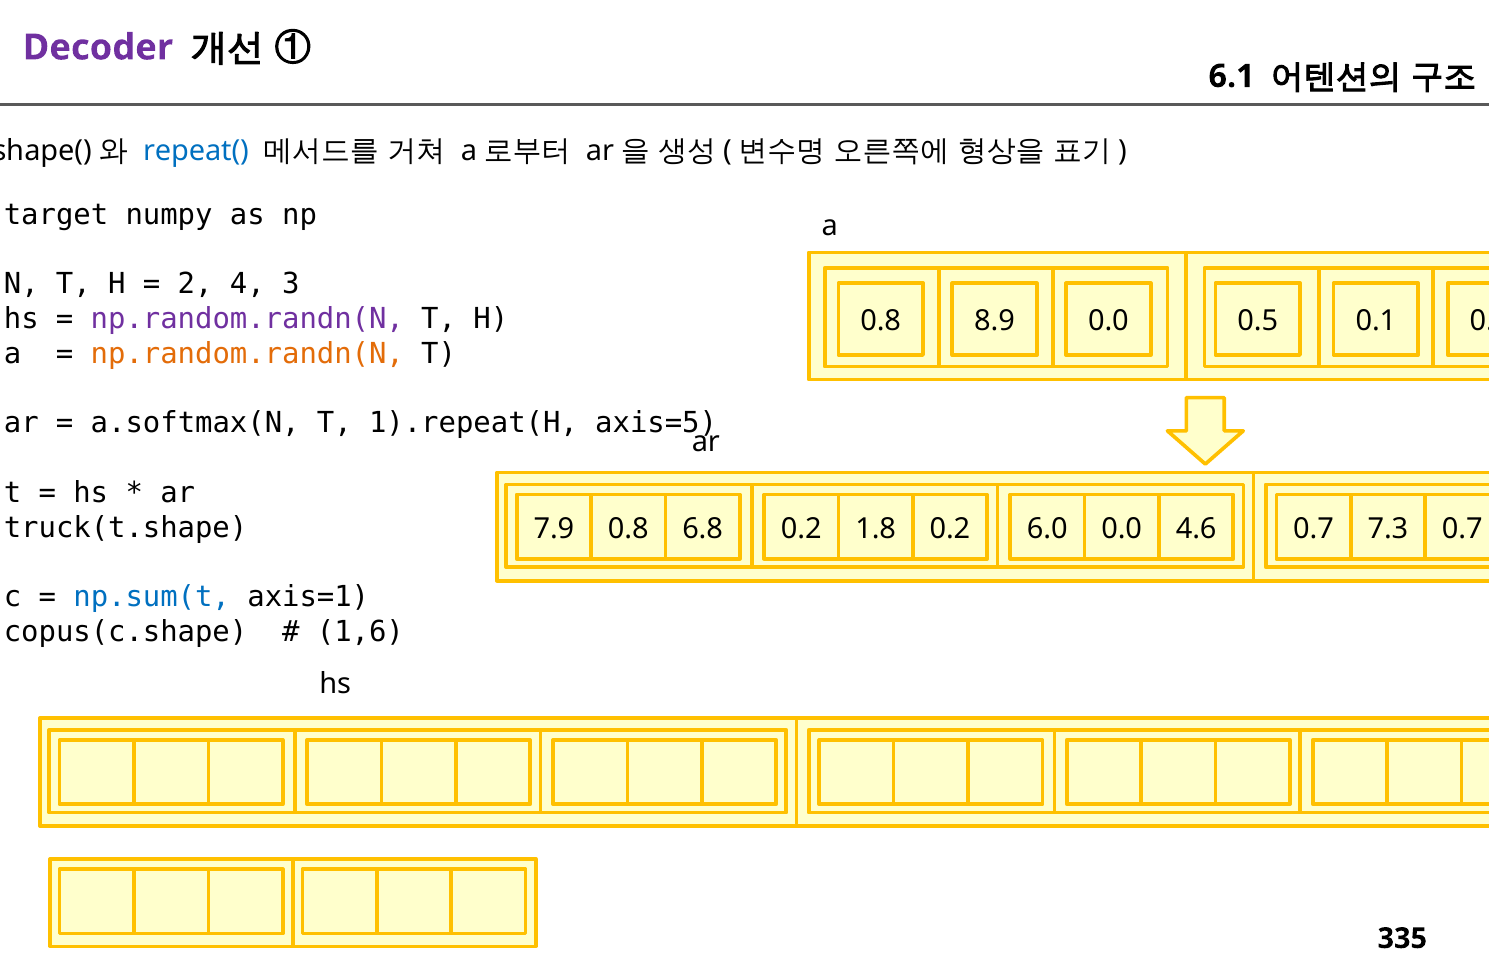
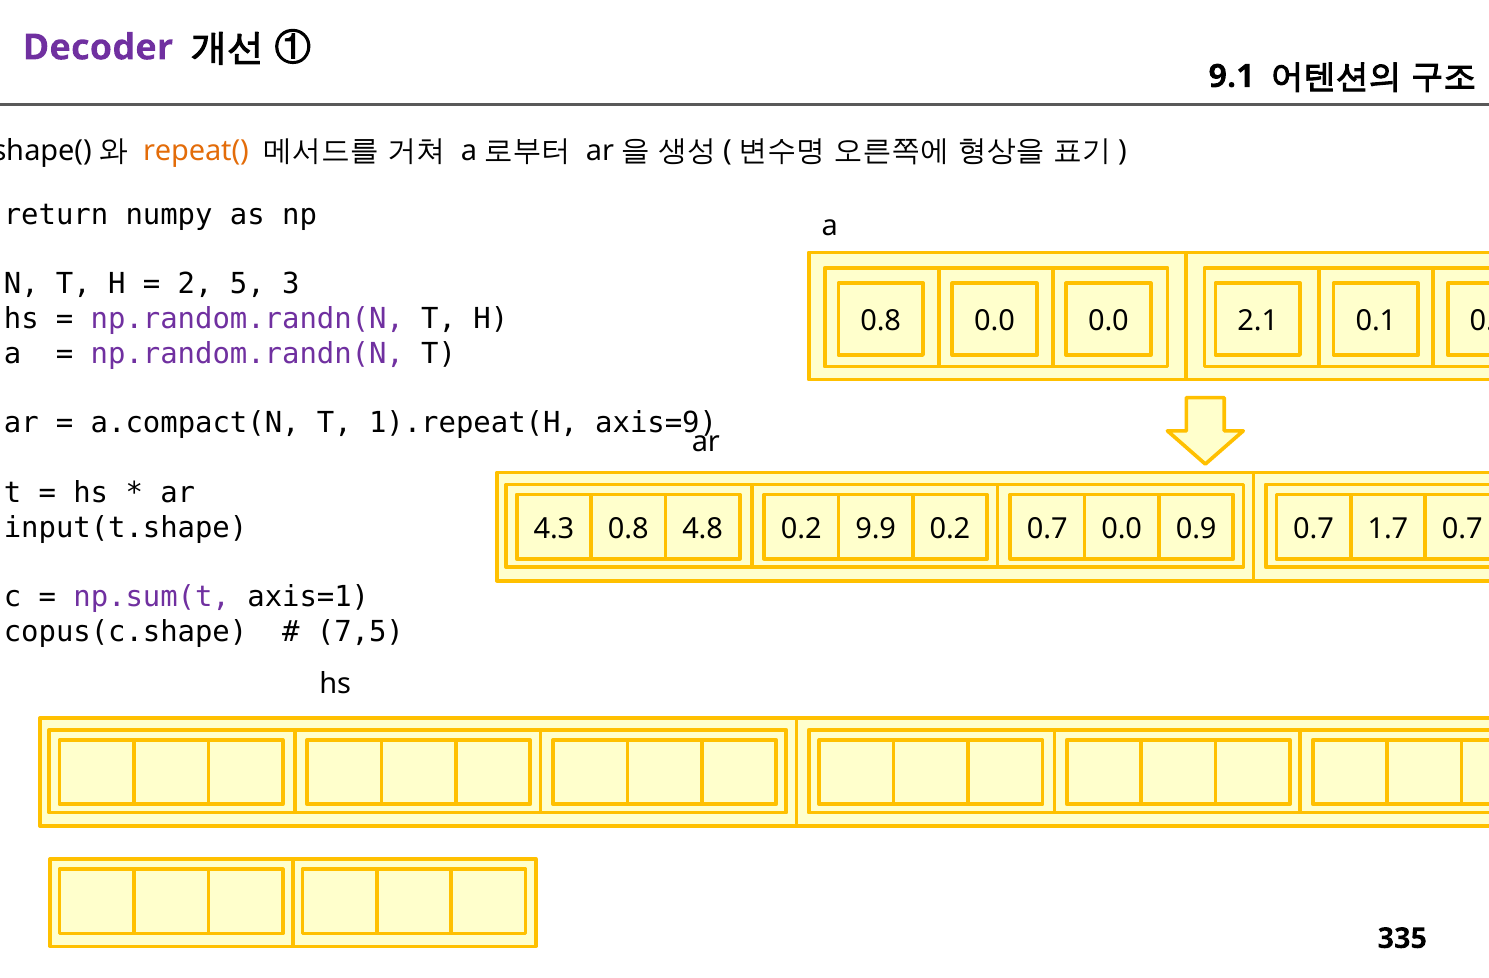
6.1: 6.1 -> 9.1 (1232, 76)
repeat( colour: blue -> orange (196, 151)
target: target -> return (56, 215)
4: 4 -> 5 (247, 284)
0.8 8.9: 8.9 -> 0.0 (995, 321)
0.5: 0.5 -> 2.1 (1258, 321)
np.random.randn(N colour: orange -> purple (247, 354)
a.softmax(N: a.softmax(N -> a.compact(N (195, 423)
axis=5: axis=5 -> axis=9 (656, 423)
truck(t.shape: truck(t.shape -> input(t.shape (126, 528)
7.9: 7.9 -> 4.3 (554, 529)
6.8: 6.8 -> 4.8 (703, 529)
1.8: 1.8 -> 9.9 (876, 529)
0.2 6.0: 6.0 -> 0.7 (1047, 529)
4.6: 4.6 -> 0.9 (1196, 529)
7.3: 7.3 -> 1.7 (1388, 529)
np.sum(t colour: blue -> purple (152, 597)
1,6: 1,6 -> 7,5 (360, 632)
